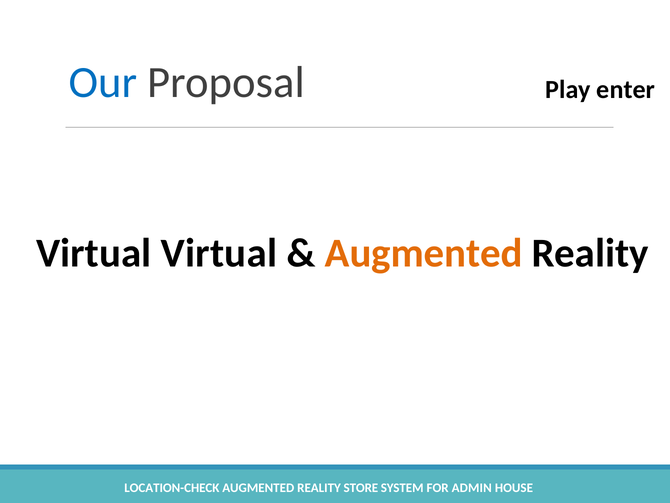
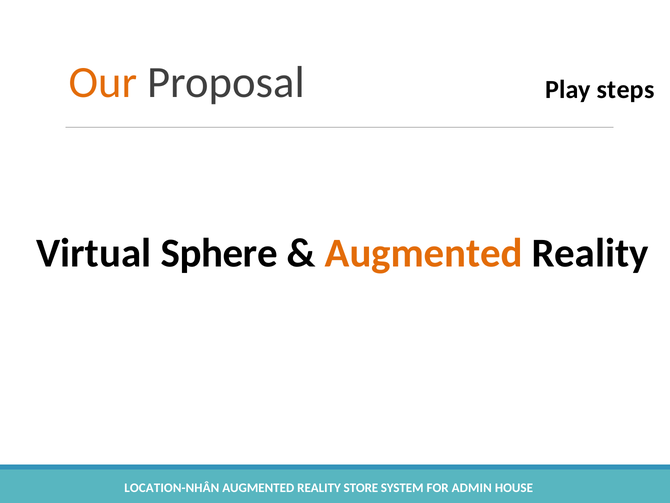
Our colour: blue -> orange (103, 83)
enter: enter -> steps (626, 90)
Virtual Virtual: Virtual -> Sphere (219, 253)
LOCATION-CHECK: LOCATION-CHECK -> LOCATION-NHÂN (172, 488)
